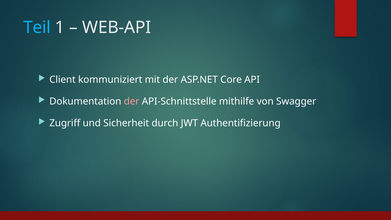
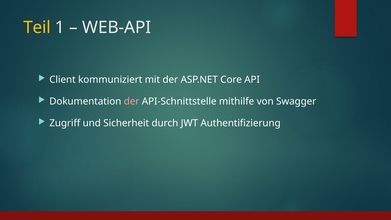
Teil colour: light blue -> yellow (37, 27)
